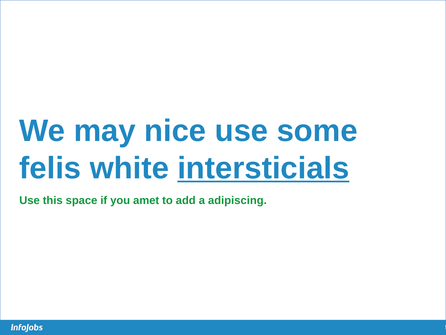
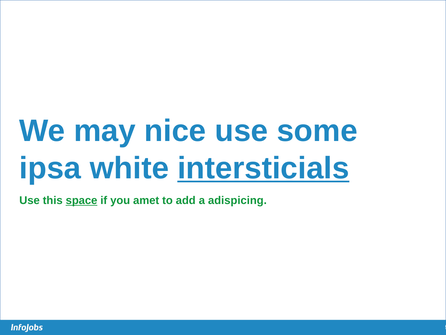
felis: felis -> ipsa (50, 168)
space underline: none -> present (82, 200)
adipiscing: adipiscing -> adispicing (237, 200)
